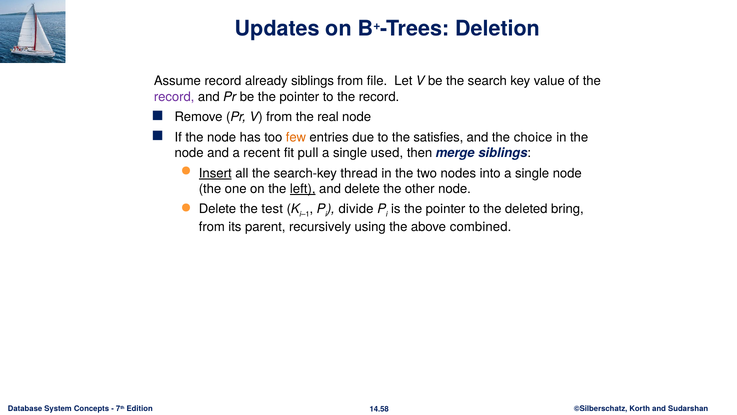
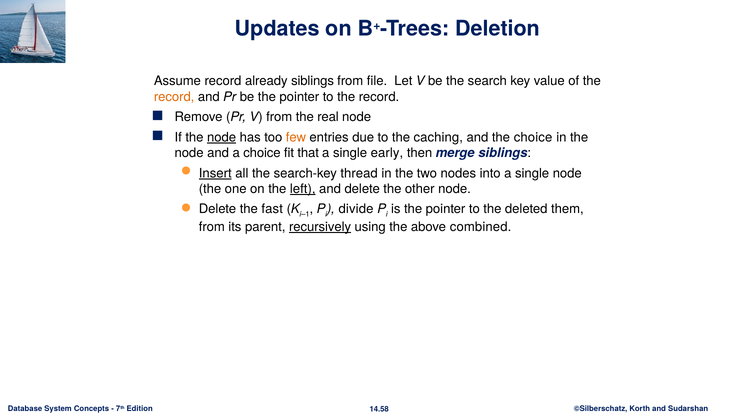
record colour: purple -> orange (174, 97)
node underline: none -> present (222, 137)
satisfies: satisfies -> caching (438, 137)
a recent: recent -> choice (262, 153)
pull: pull -> that (308, 153)
used: used -> early (387, 153)
test: test -> fast (272, 209)
bring: bring -> them (567, 209)
recursively underline: none -> present (320, 227)
